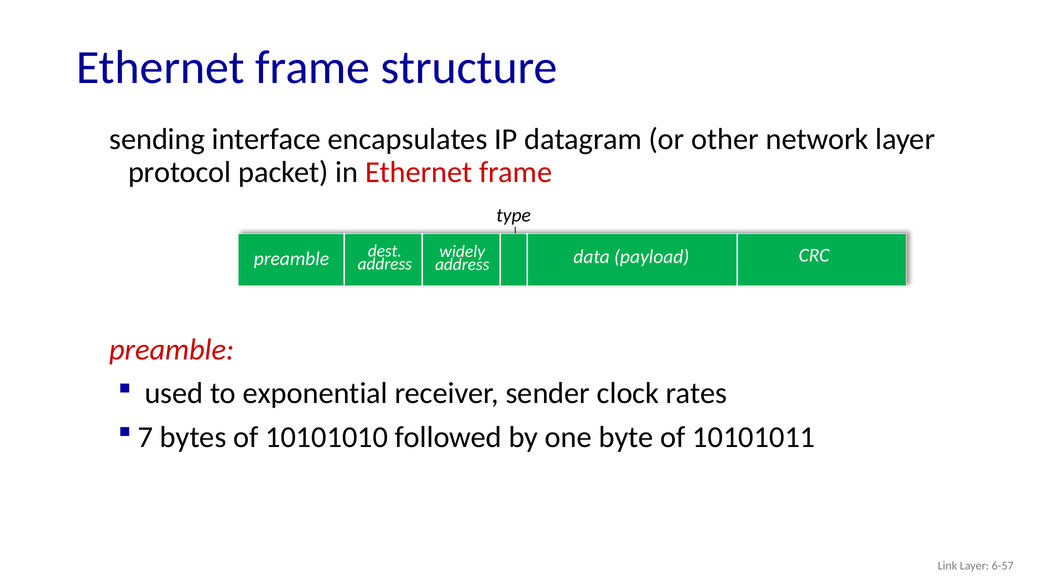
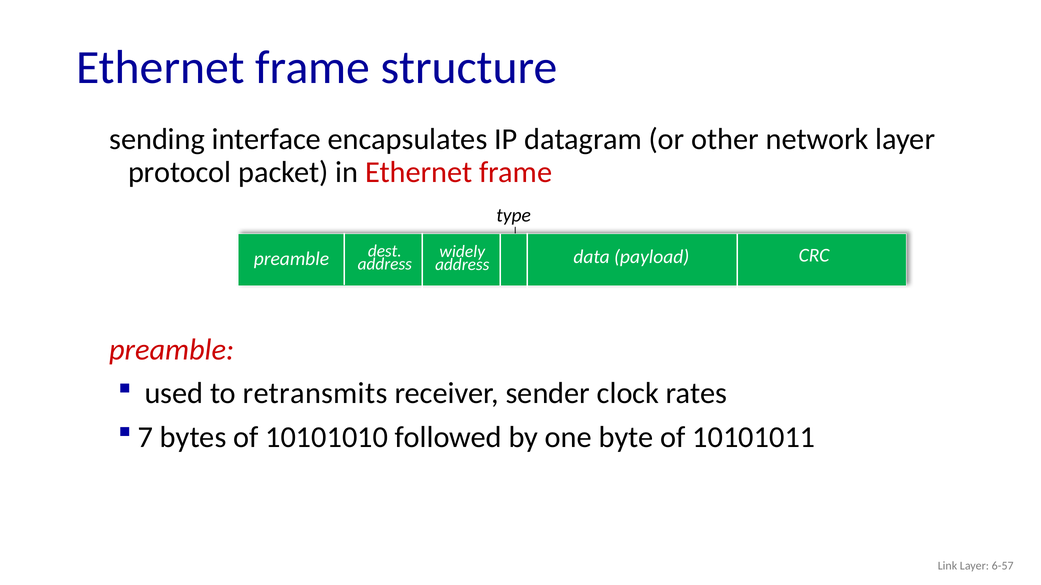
exponential: exponential -> retransmits (315, 394)
